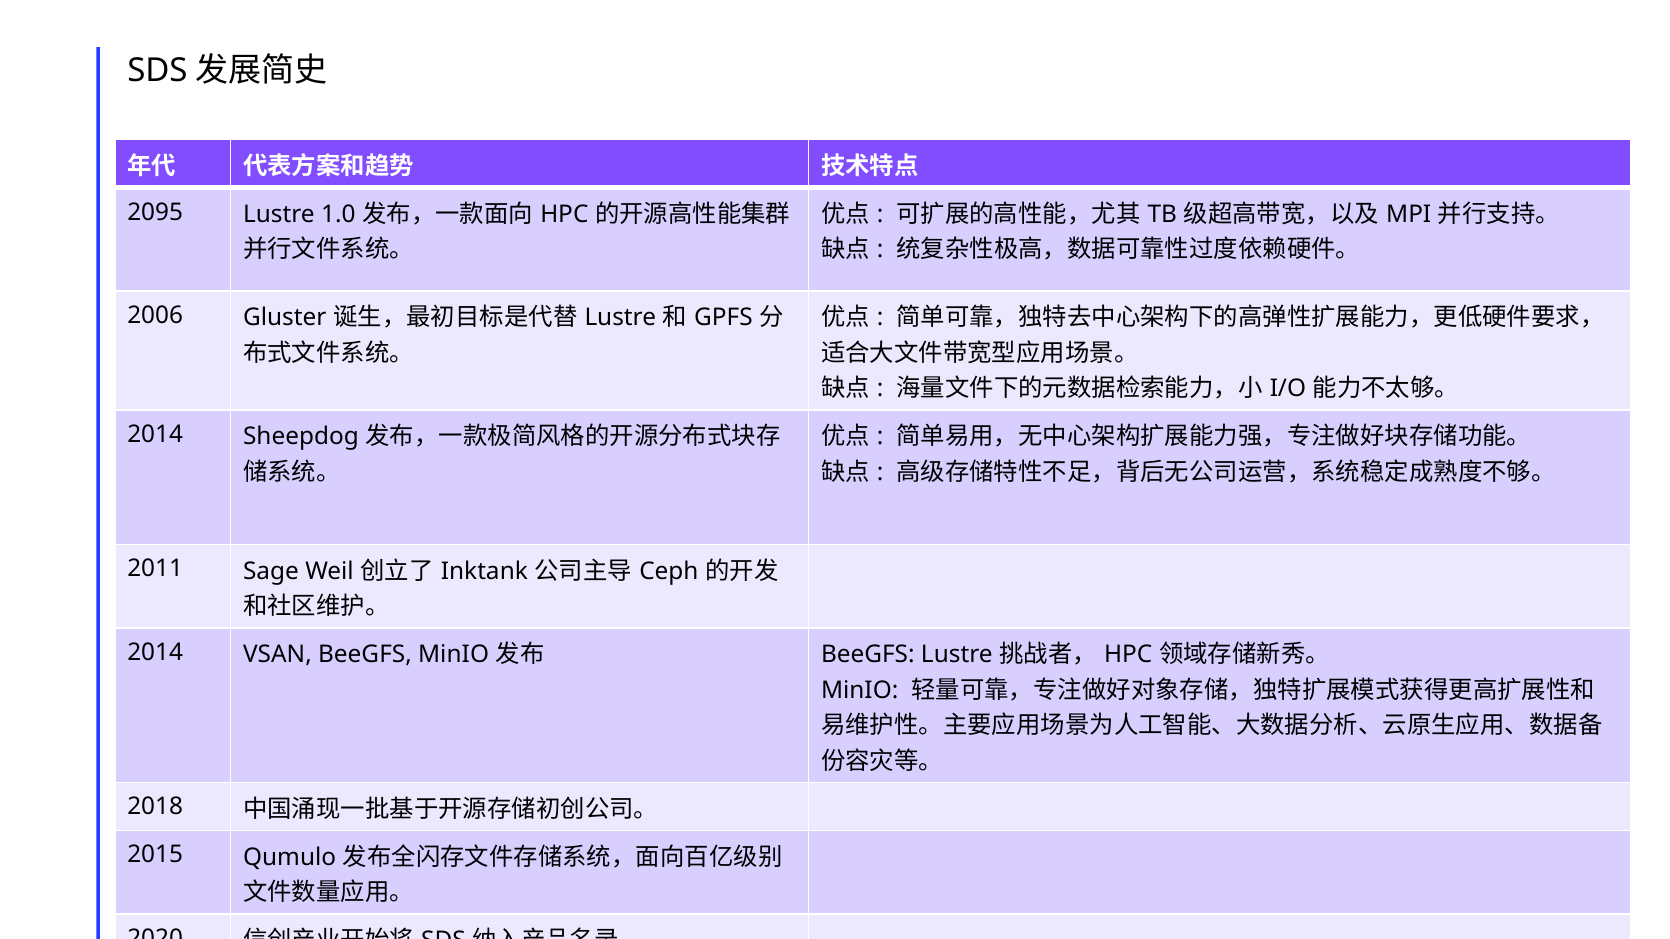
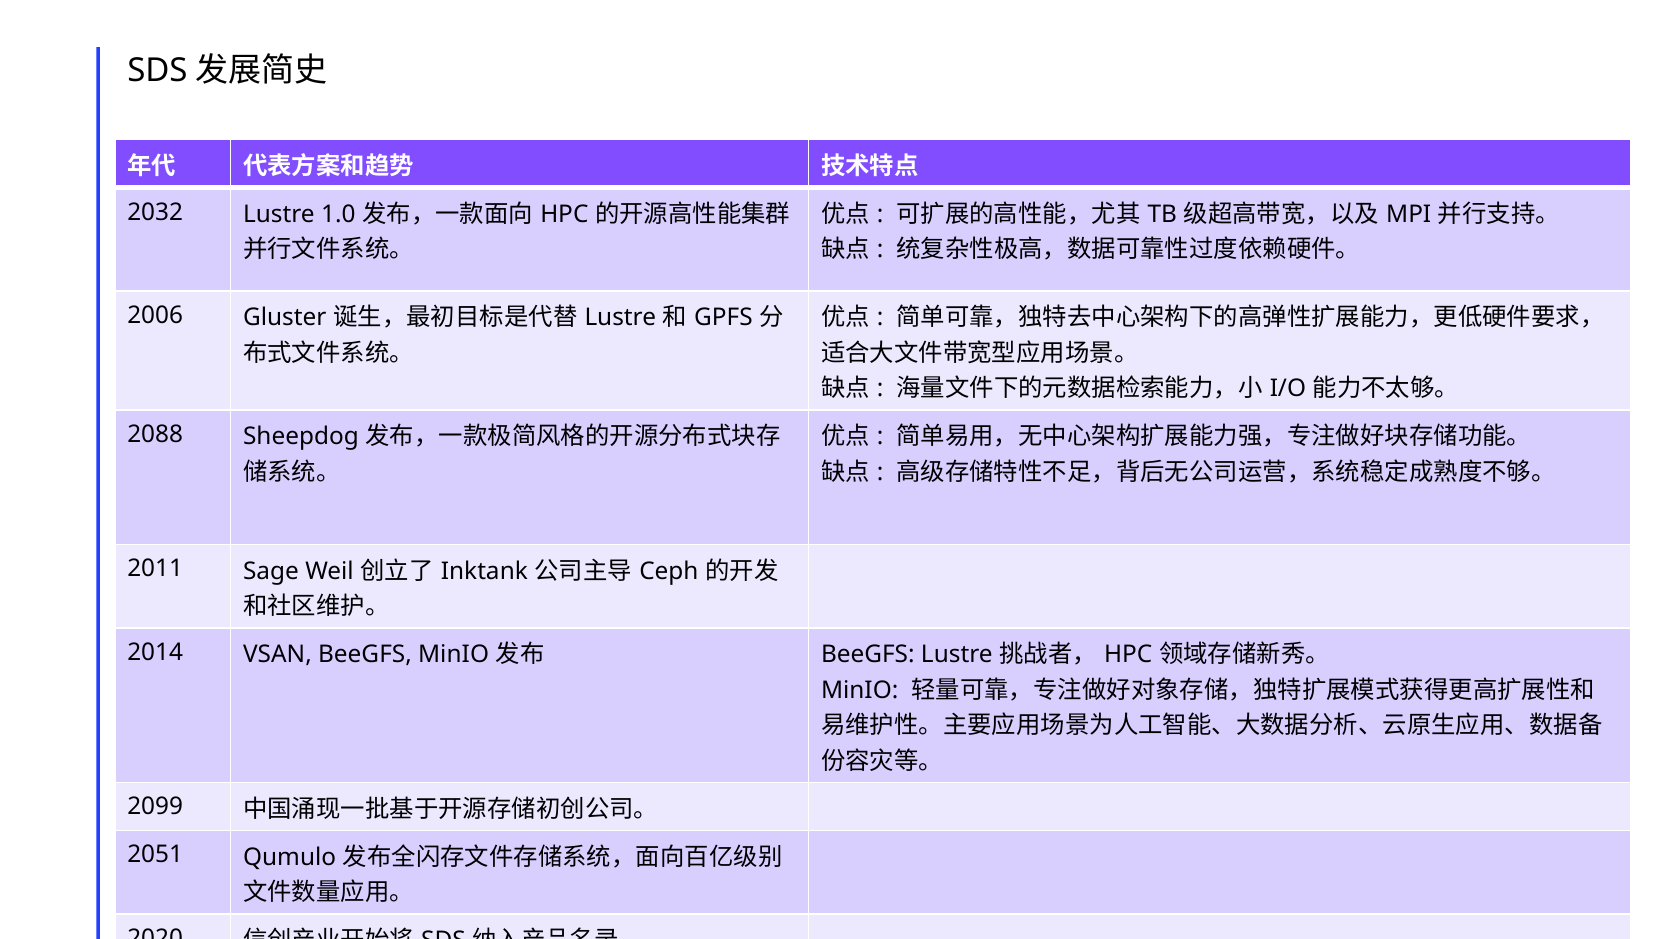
2095: 2095 -> 2032 (155, 212)
2014: 2014 -> 2088 (155, 435)
2018: 2018 -> 2099 (155, 807)
2015: 2015 -> 2051 (155, 855)
